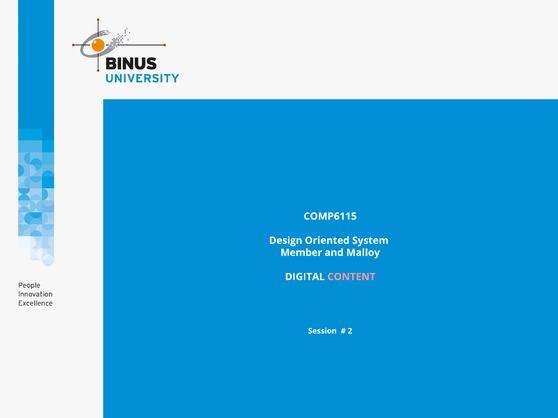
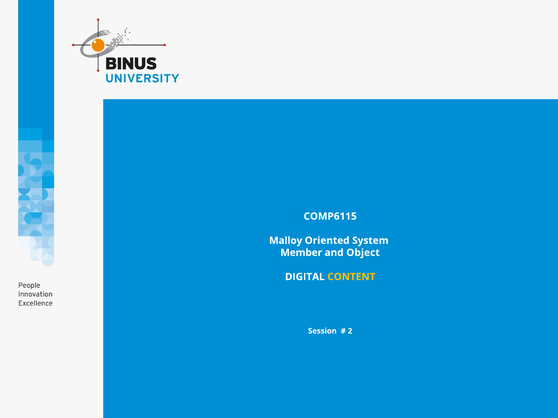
Design: Design -> Malloy (286, 241)
Malloy: Malloy -> Object (363, 253)
CONTENT colour: pink -> yellow (351, 277)
